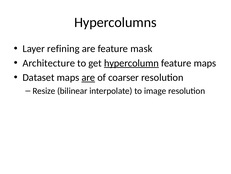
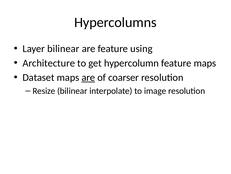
Layer refining: refining -> bilinear (63, 48)
mask: mask -> using (141, 48)
hypercolumn underline: present -> none (131, 63)
